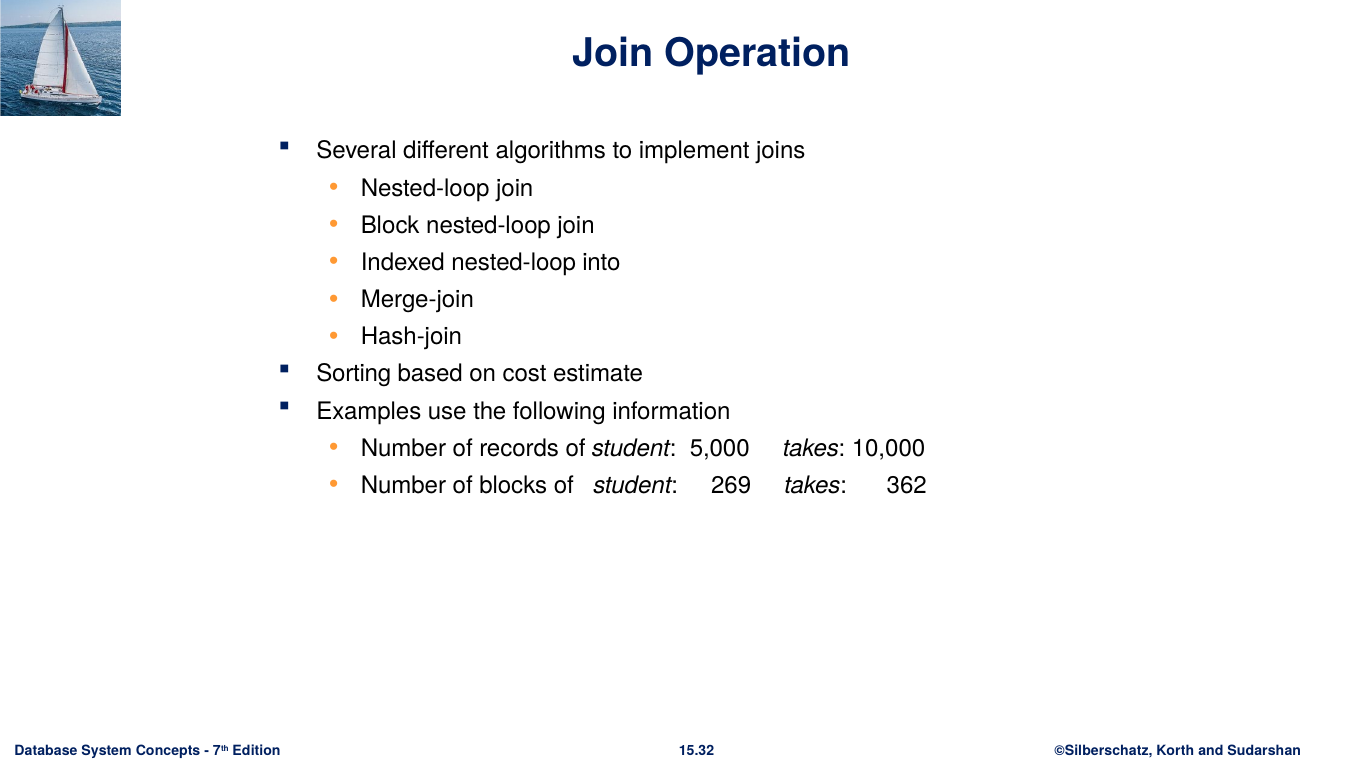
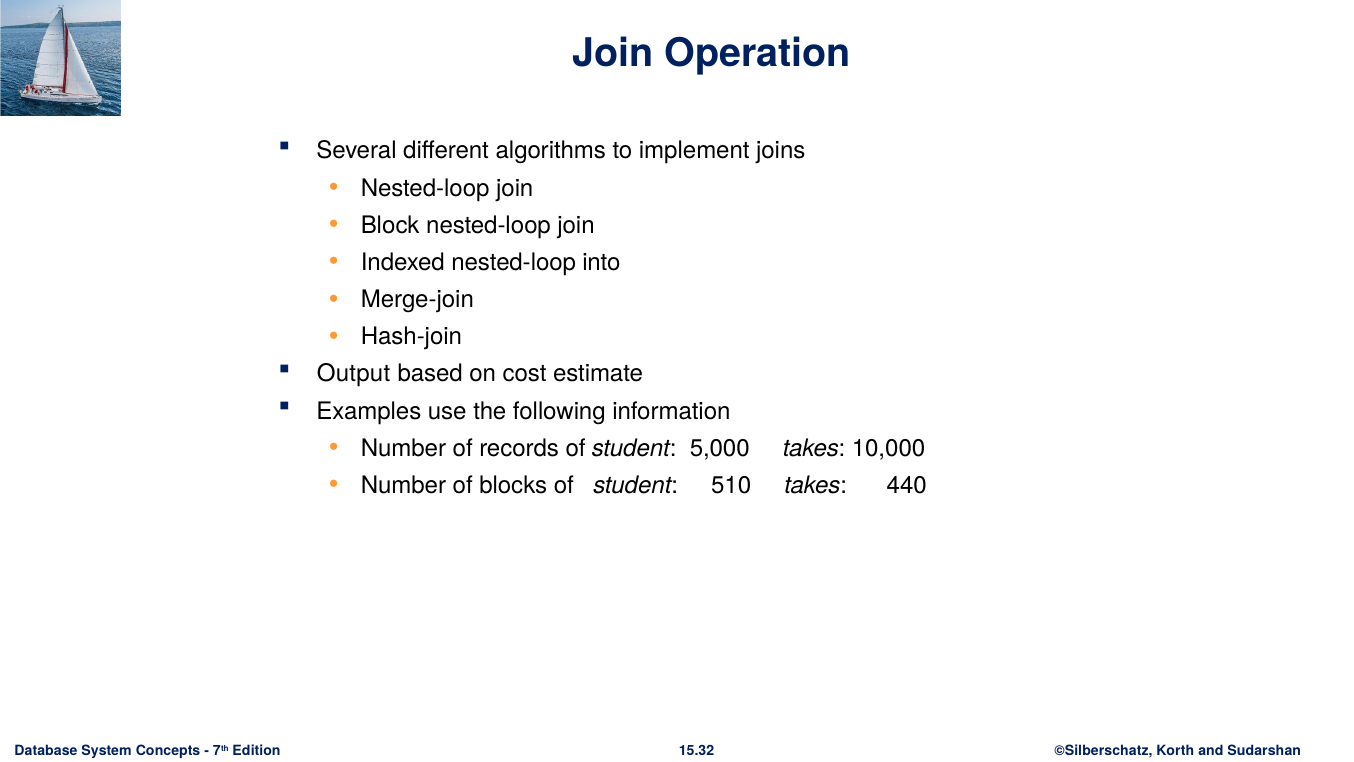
Sorting: Sorting -> Output (354, 374)
269: 269 -> 510 (731, 485)
362: 362 -> 440 (907, 485)
